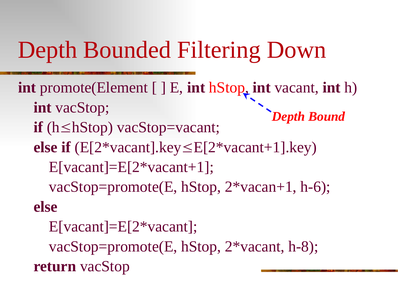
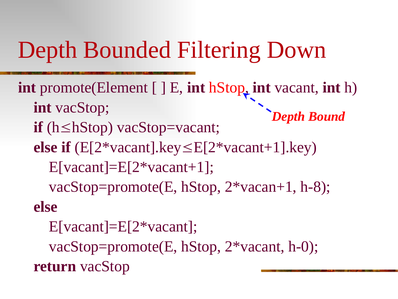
h-6: h-6 -> h-8 (315, 187)
h-8: h-8 -> h-0 (303, 246)
